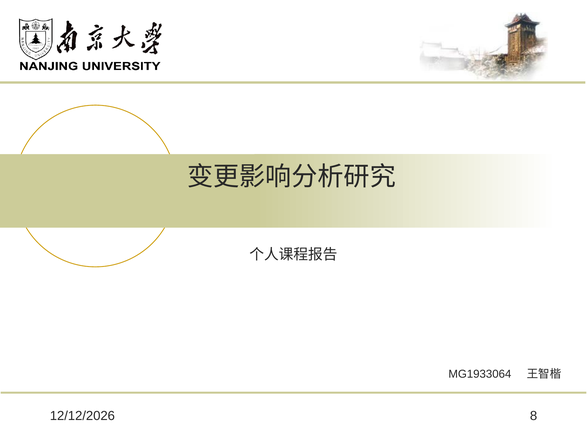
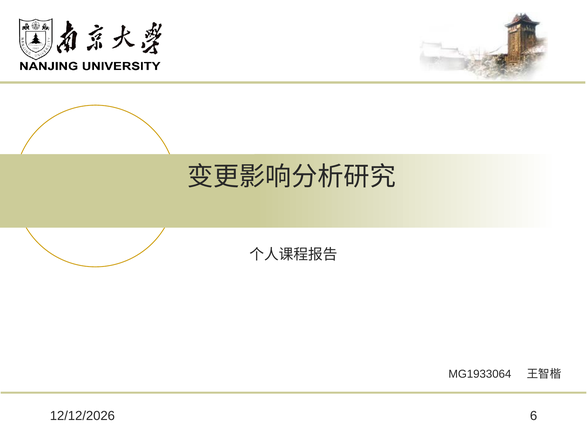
8: 8 -> 6 (534, 415)
